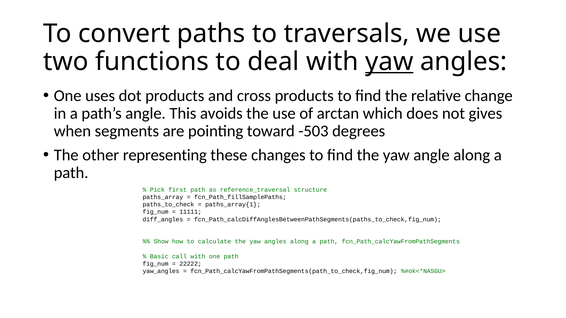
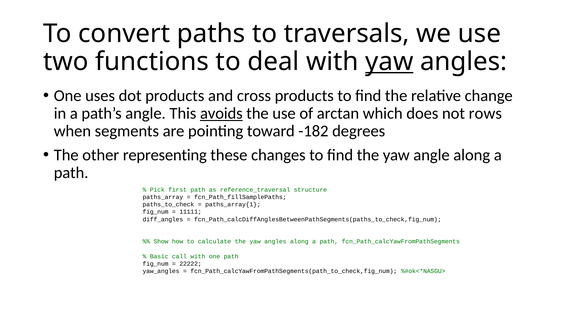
avoids underline: none -> present (221, 114)
gives: gives -> rows (485, 114)
-503: -503 -> -182 (313, 131)
